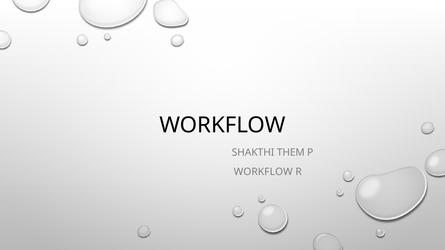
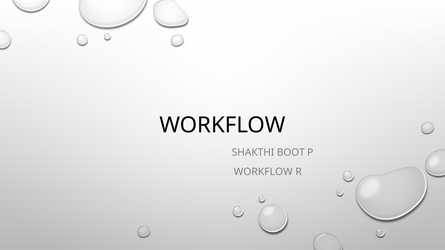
THEM: THEM -> BOOT (291, 153)
